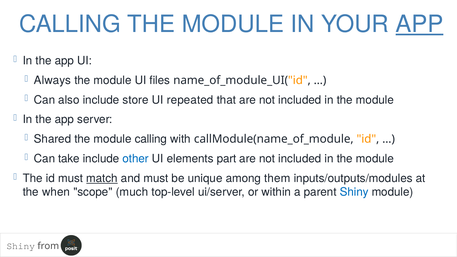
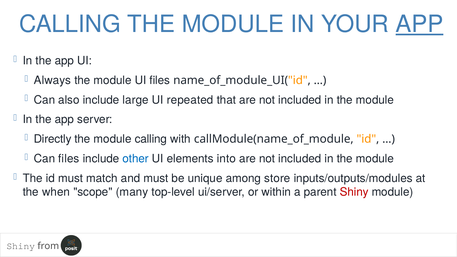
store: store -> large (136, 100)
Shared: Shared -> Directly (53, 139)
Can take: take -> files (69, 159)
part: part -> into (226, 159)
match underline: present -> none (102, 178)
them: them -> store (277, 178)
much: much -> many (132, 192)
Shiny colour: blue -> red (354, 192)
